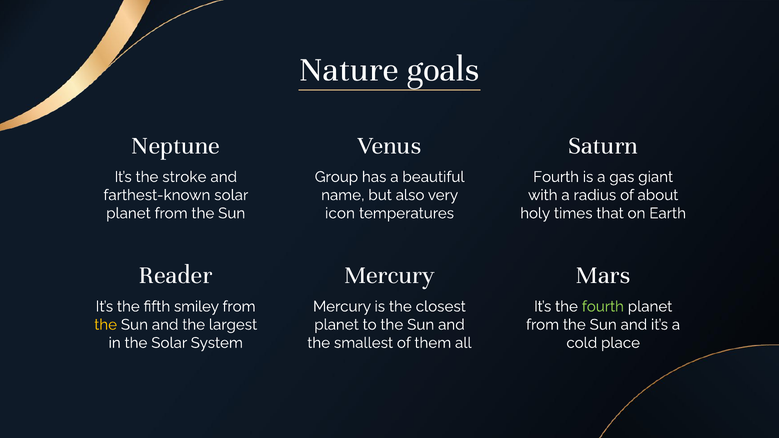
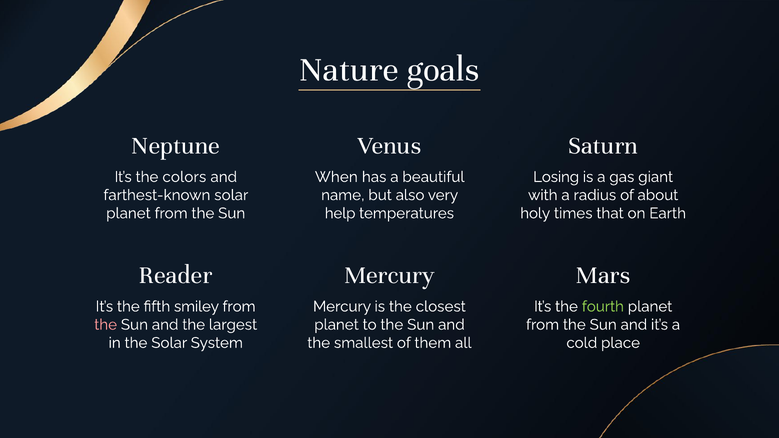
stroke: stroke -> colors (184, 177)
Group: Group -> When (336, 177)
Fourth: Fourth -> Losing (556, 177)
icon: icon -> help (340, 213)
the colour: yellow -> pink (106, 325)
